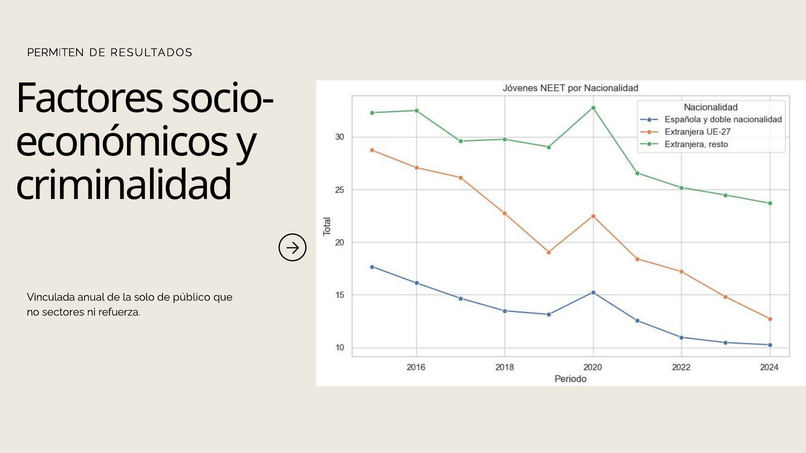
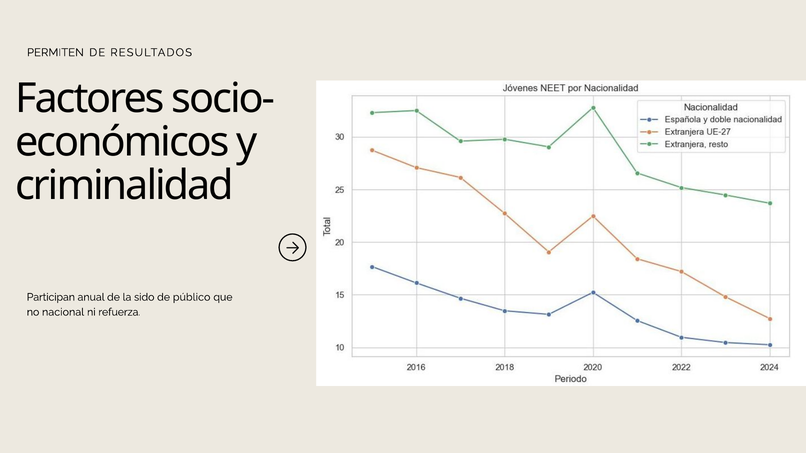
Vinculada: Vinculada -> Participan (51, 297)
solo: solo -> sido (144, 297)
sectores: sectores -> nacional (63, 312)
